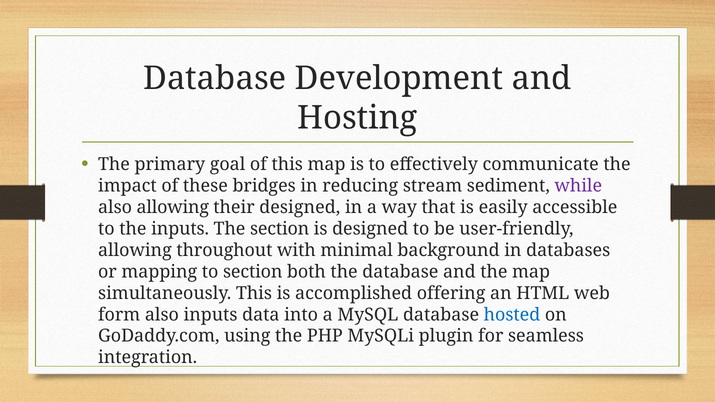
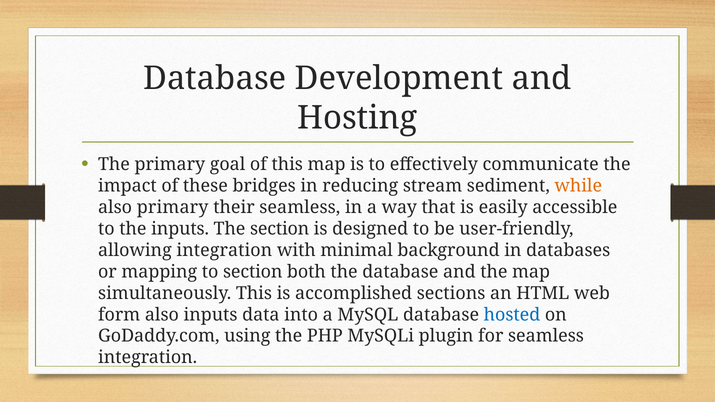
while colour: purple -> orange (578, 186)
also allowing: allowing -> primary (173, 208)
their designed: designed -> seamless (300, 208)
allowing throughout: throughout -> integration (224, 250)
offering: offering -> sections (451, 293)
